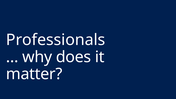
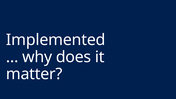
Professionals: Professionals -> Implemented (56, 40)
